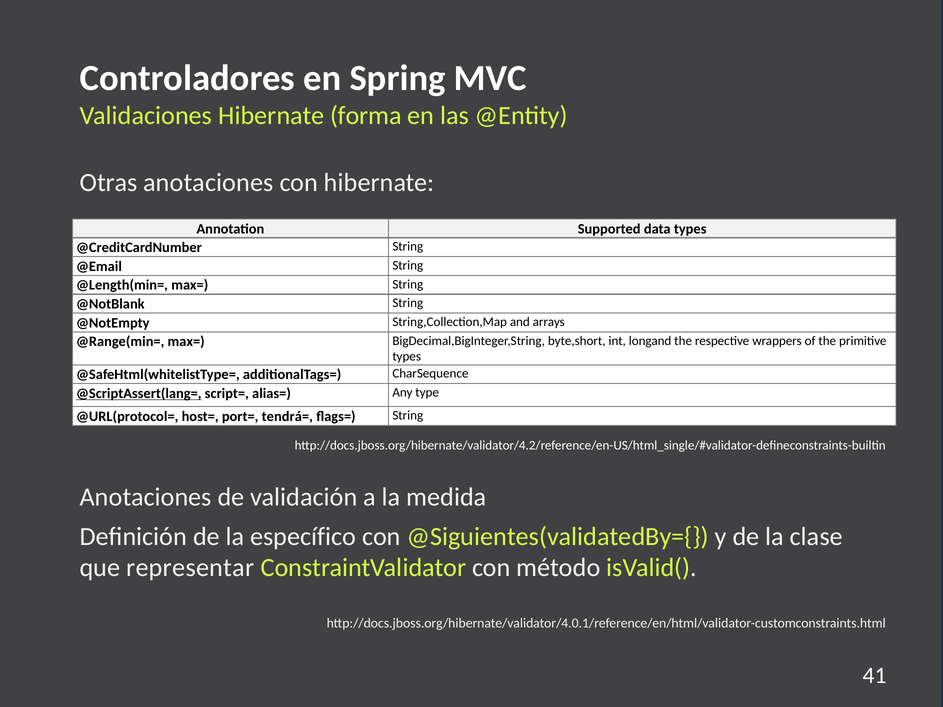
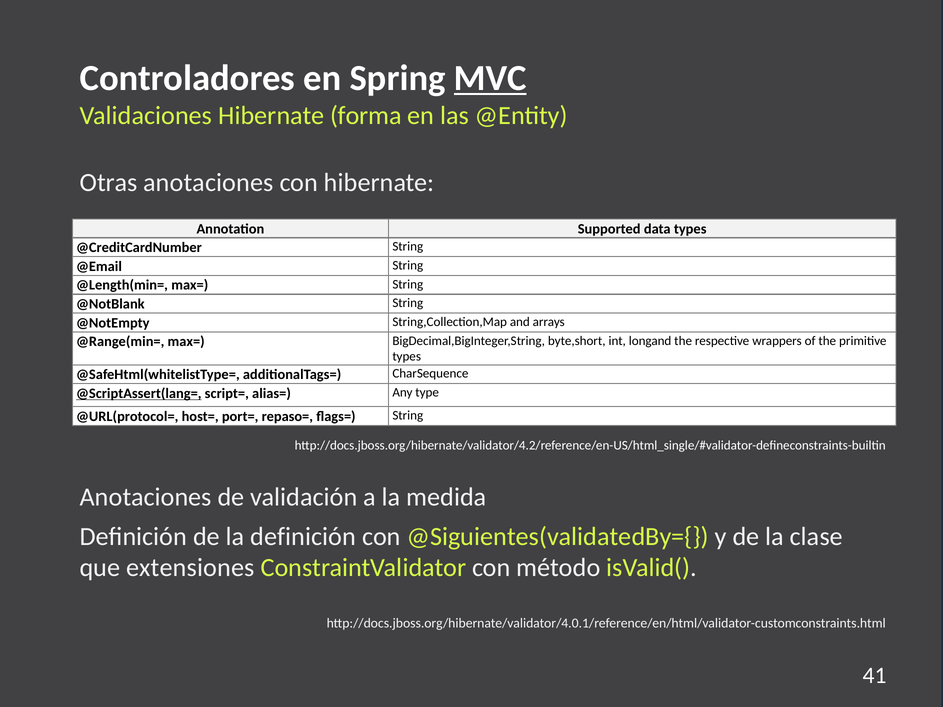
MVC underline: none -> present (490, 78)
tendrá=: tendrá= -> repaso= (287, 417)
la específico: específico -> definición (303, 537)
representar: representar -> extensiones (190, 568)
